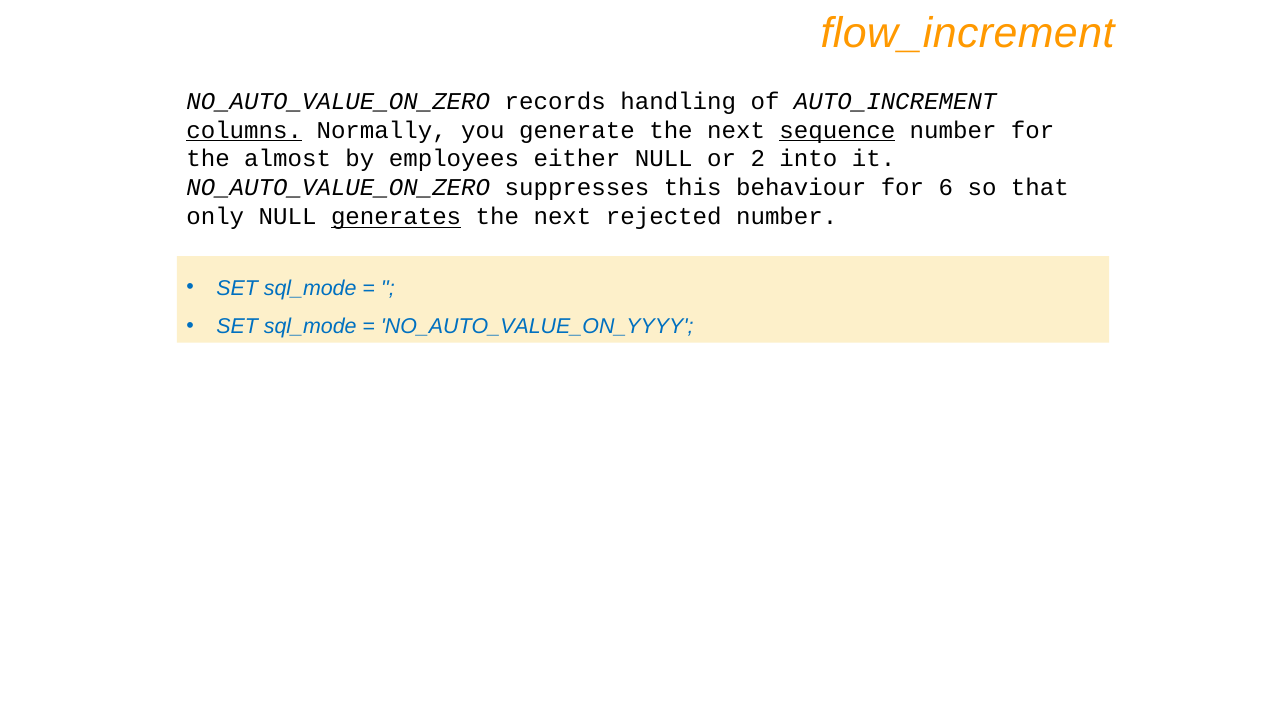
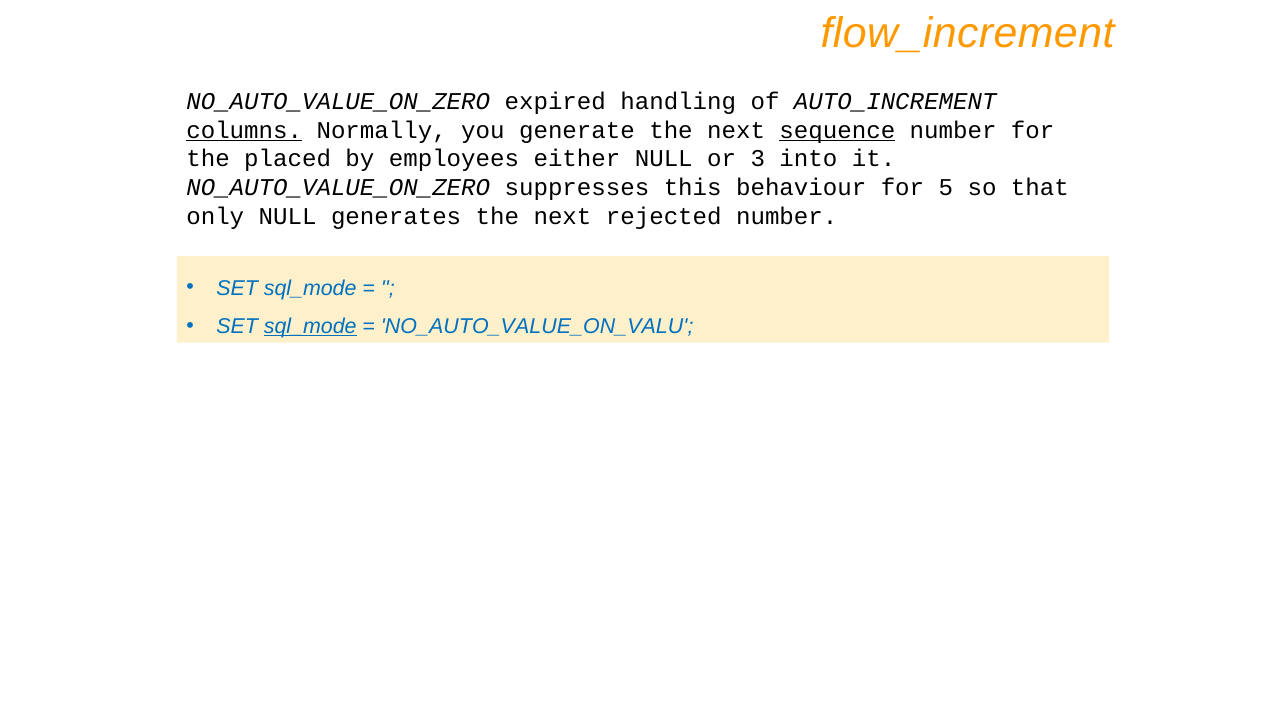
records: records -> expired (555, 101)
almost: almost -> placed (288, 159)
2: 2 -> 3 (758, 159)
6: 6 -> 5 (946, 188)
generates underline: present -> none (396, 217)
sql_mode underline: none -> present (310, 327)
NO_AUTO_VALUE_ON_YYYY: NO_AUTO_VALUE_ON_YYYY -> NO_AUTO_VALUE_ON_VALU (537, 327)
